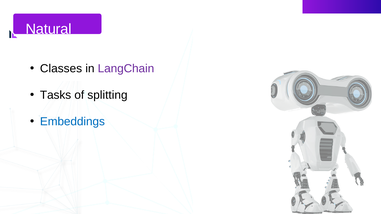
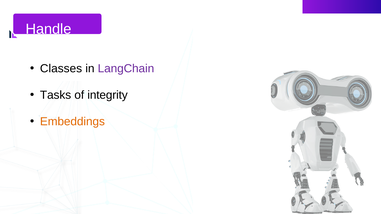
Natural: Natural -> Handle (49, 29)
splitting: splitting -> integrity (108, 95)
Embeddings colour: blue -> orange (72, 122)
